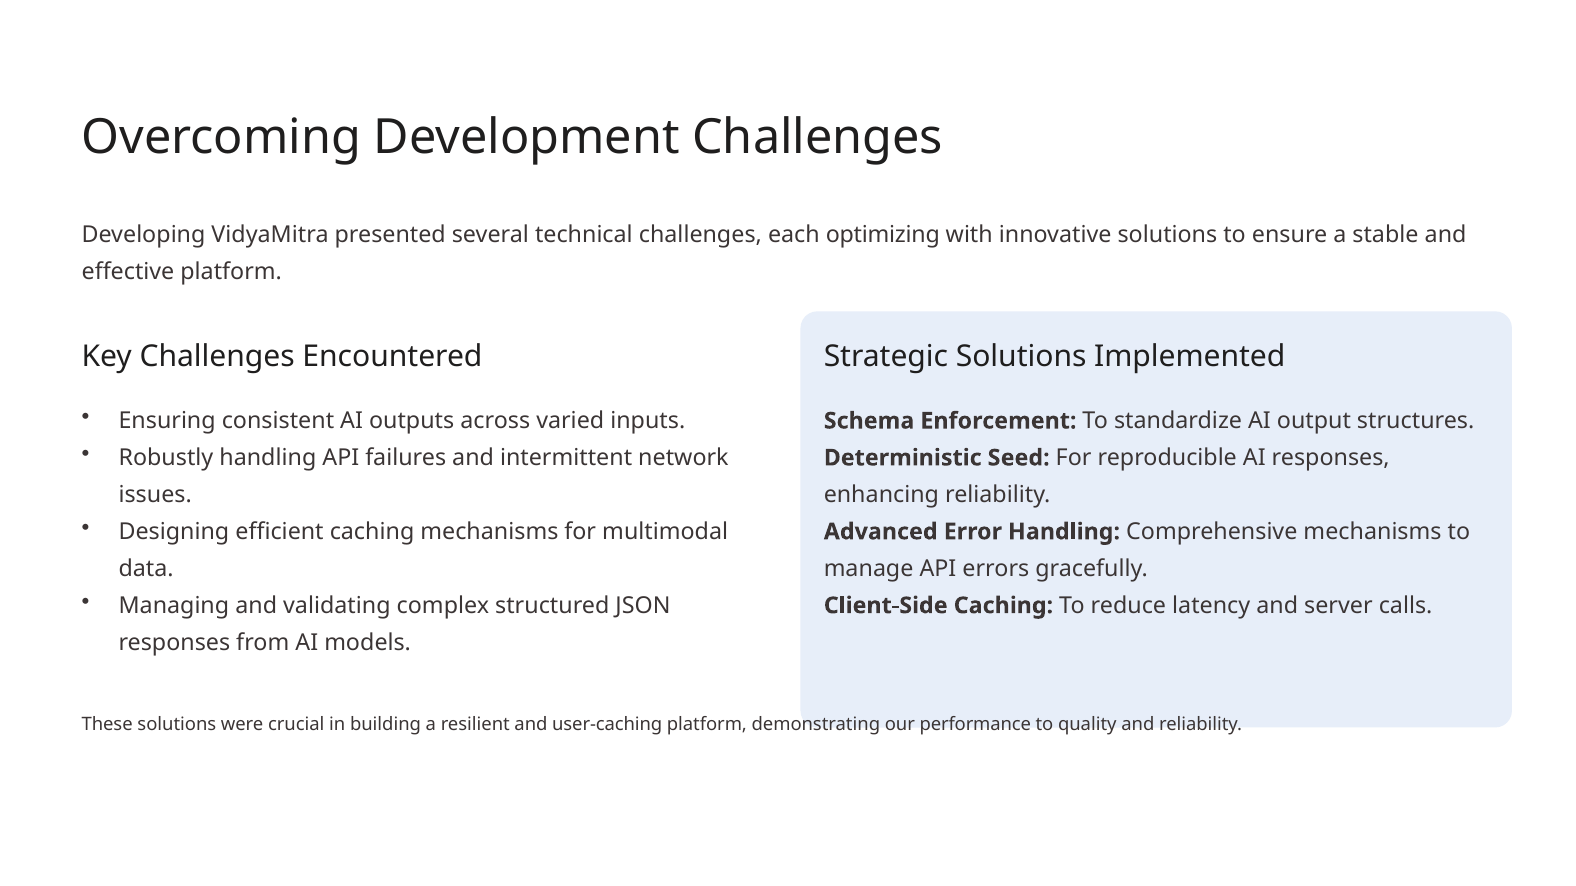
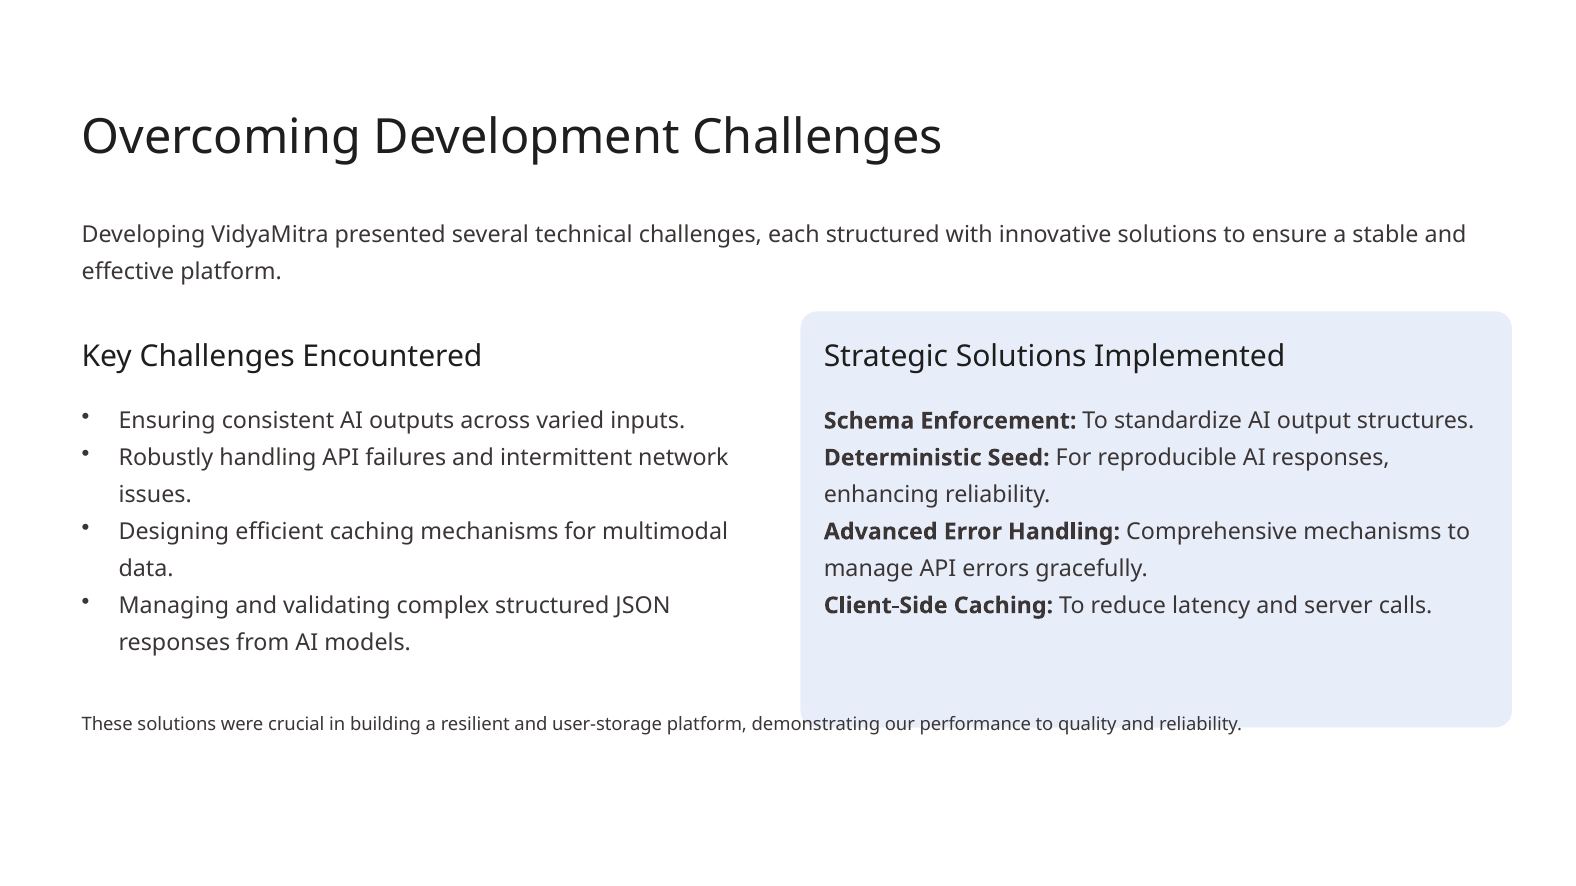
each optimizing: optimizing -> structured (883, 235)
user-caching: user-caching -> user-storage (607, 725)
